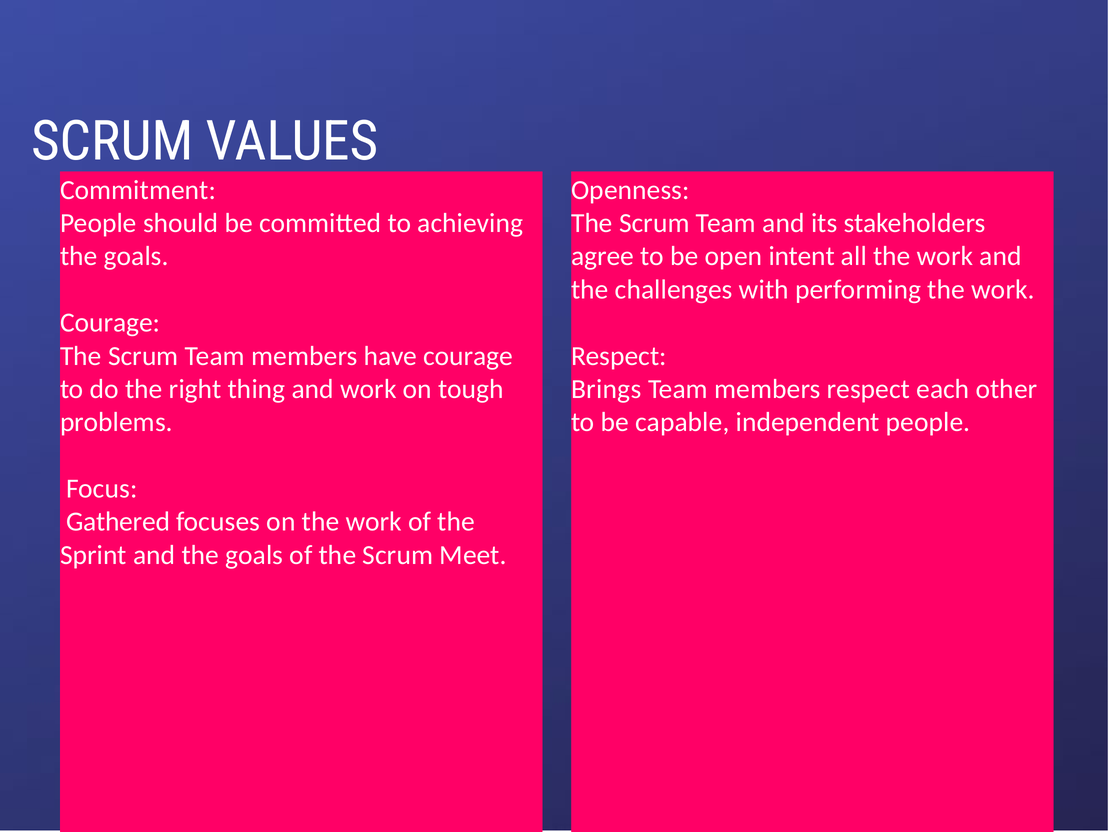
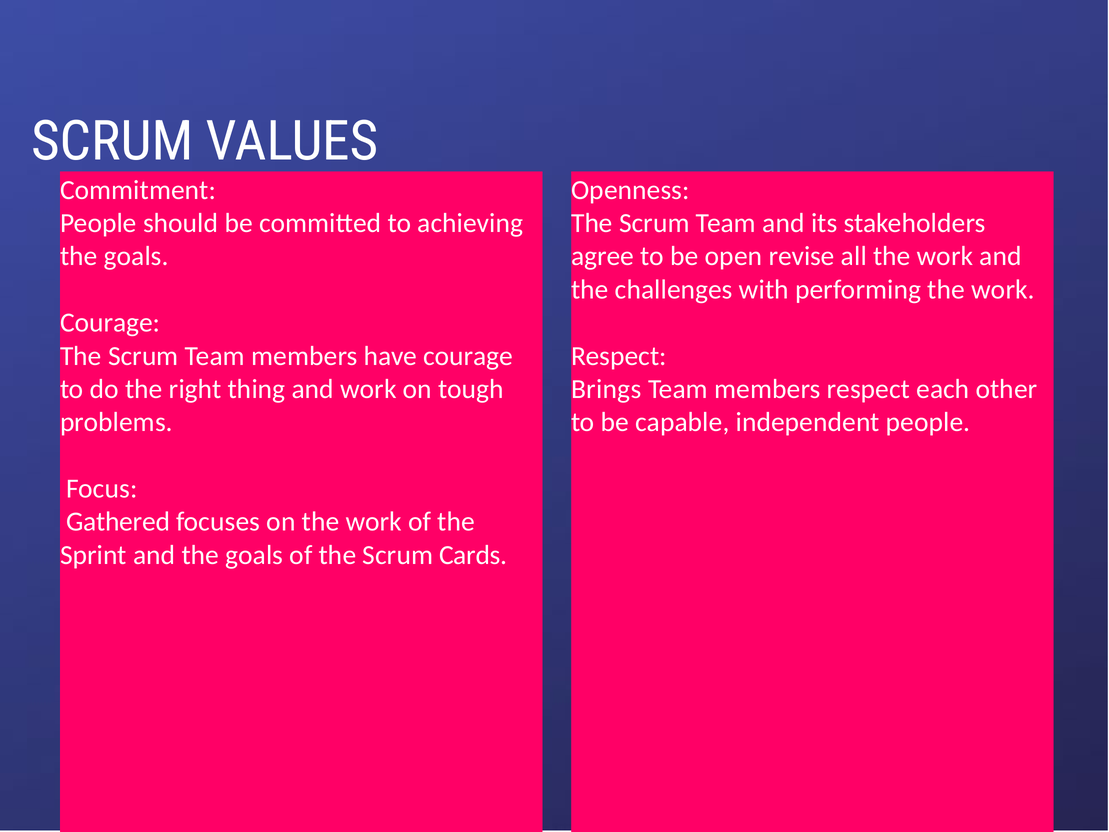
intent: intent -> revise (802, 256)
Meet: Meet -> Cards (473, 555)
